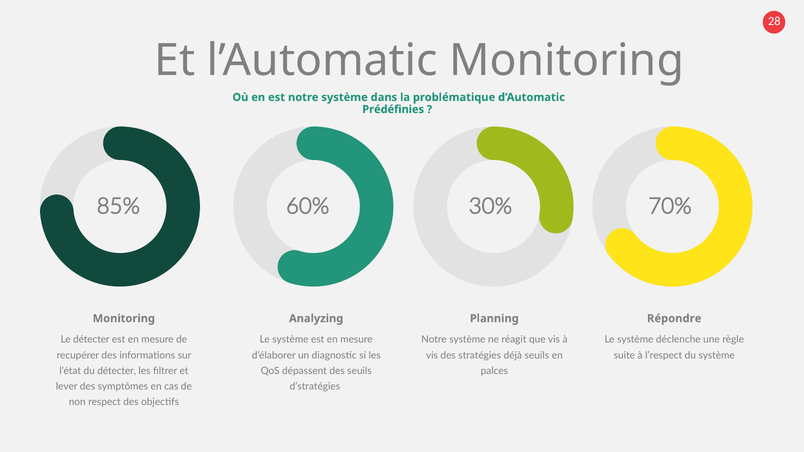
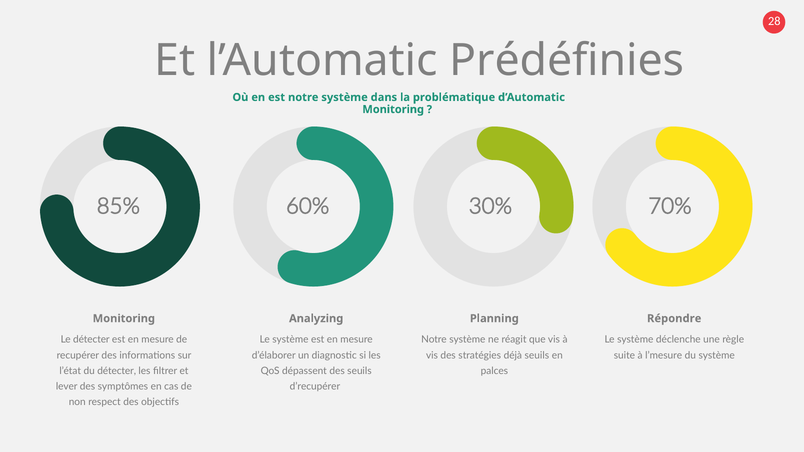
l’Automatic Monitoring: Monitoring -> Prédéfinies (567, 61)
Prédéfinies: Prédéfinies -> Monitoring (393, 109)
l’respect: l’respect -> l’mesure (664, 355)
d’stratégies: d’stratégies -> d’recupérer (315, 387)
